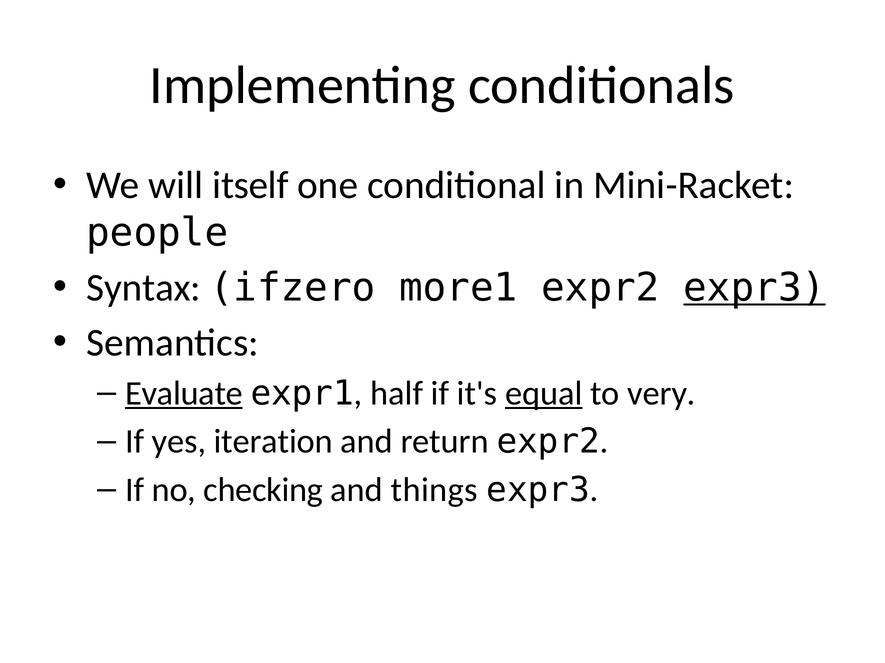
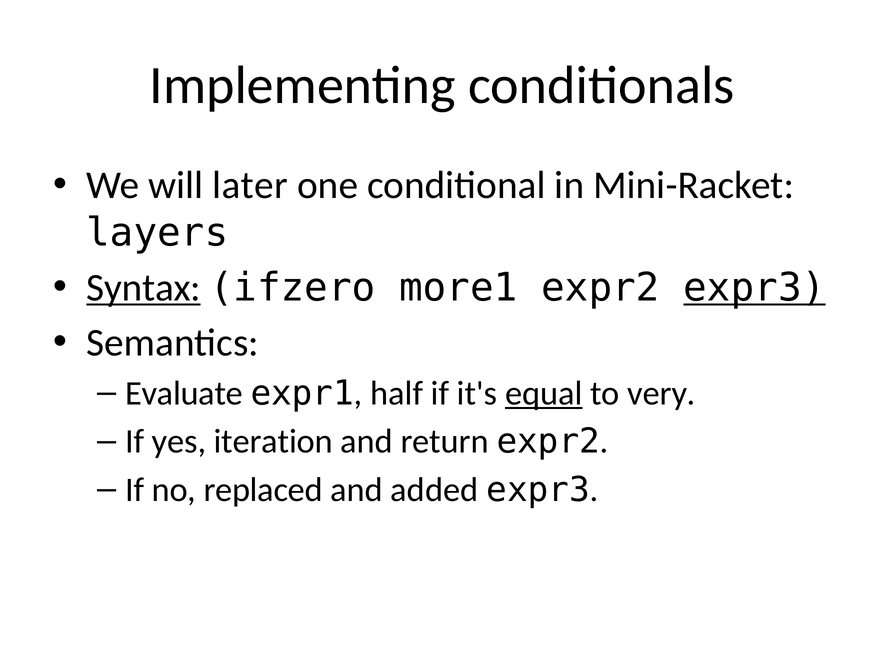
itself: itself -> later (250, 186)
people: people -> layers (157, 233)
Syntax underline: none -> present (144, 288)
Evaluate underline: present -> none (184, 394)
checking: checking -> replaced (263, 490)
things: things -> added (434, 490)
